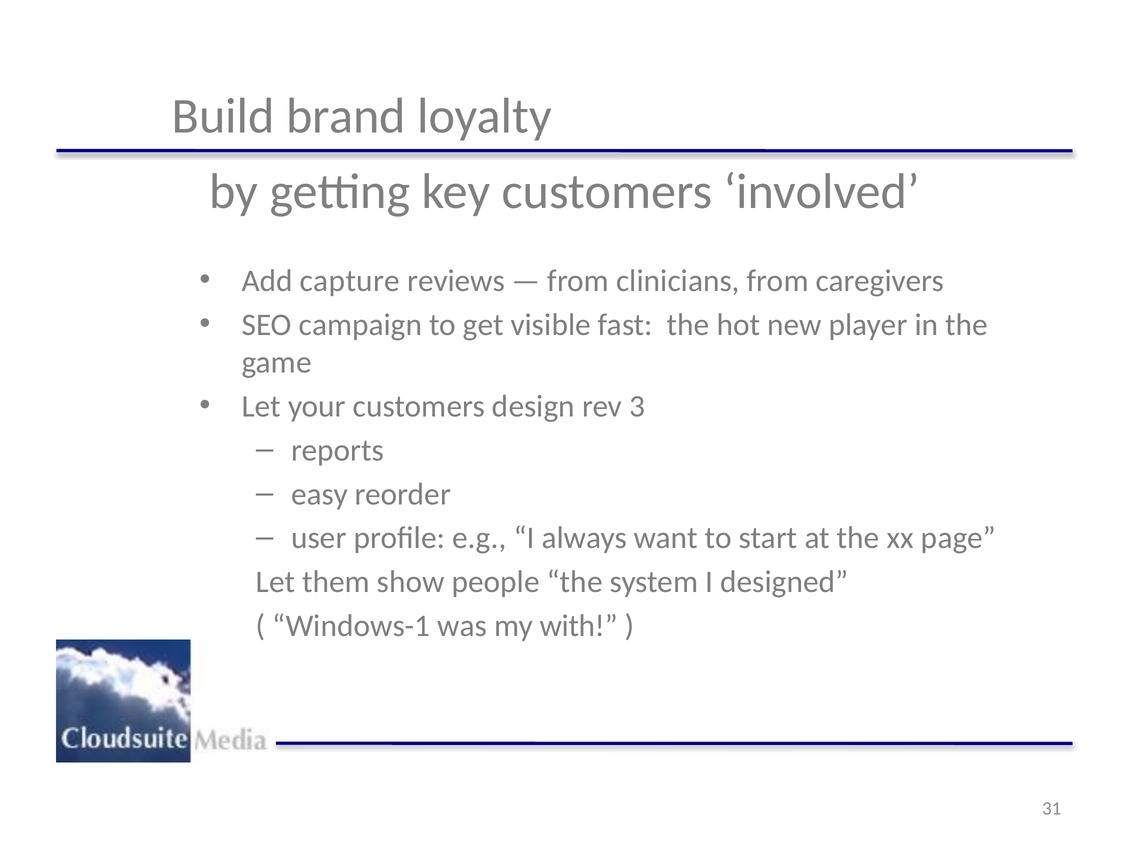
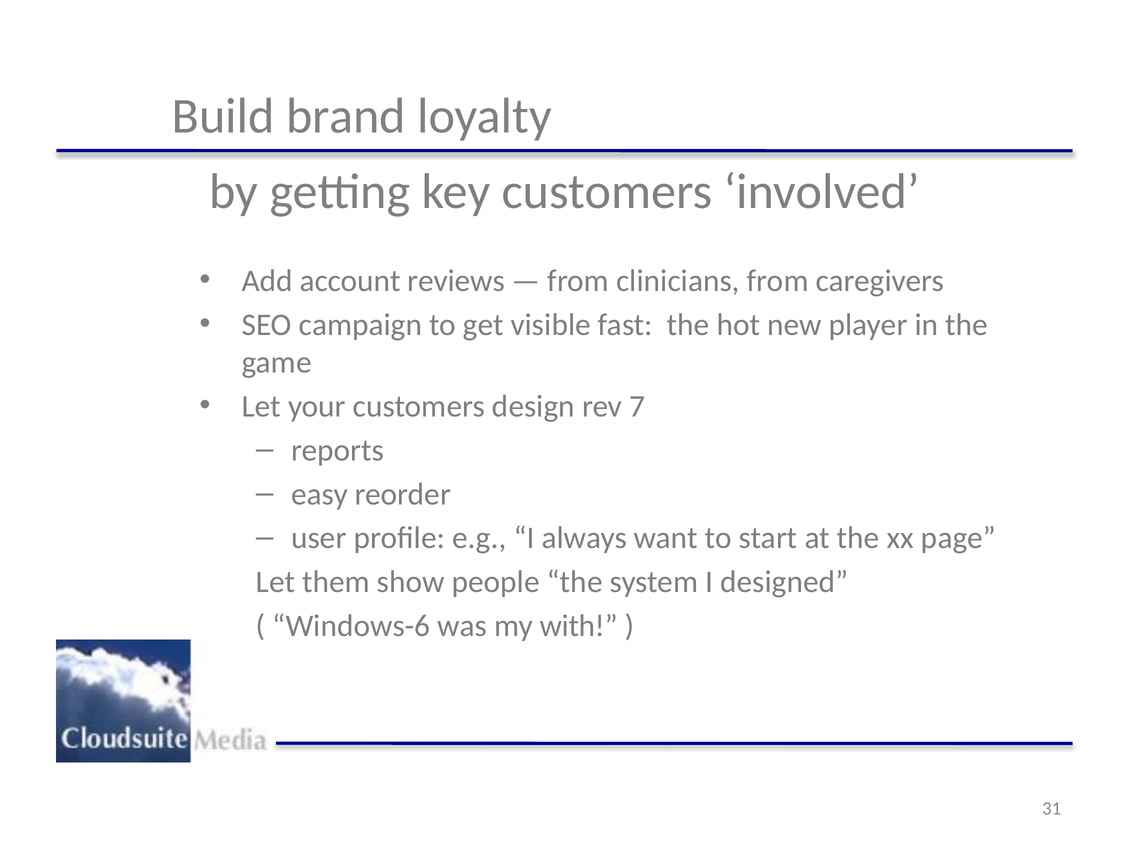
capture: capture -> account (350, 281)
3: 3 -> 7 (637, 406)
Windows-1: Windows-1 -> Windows-6 (351, 626)
